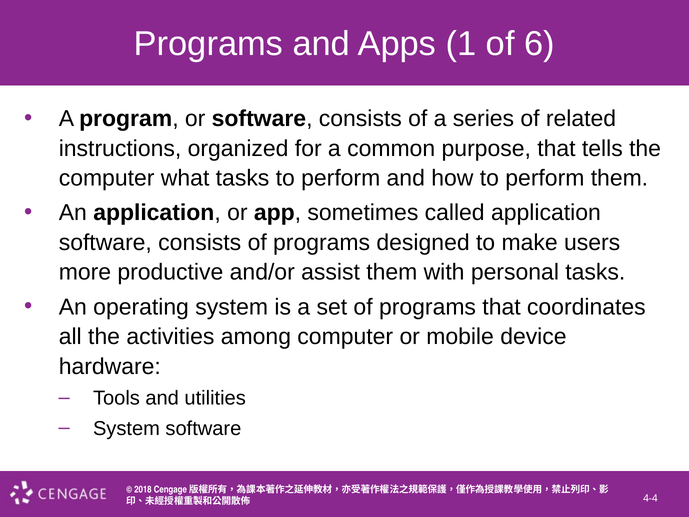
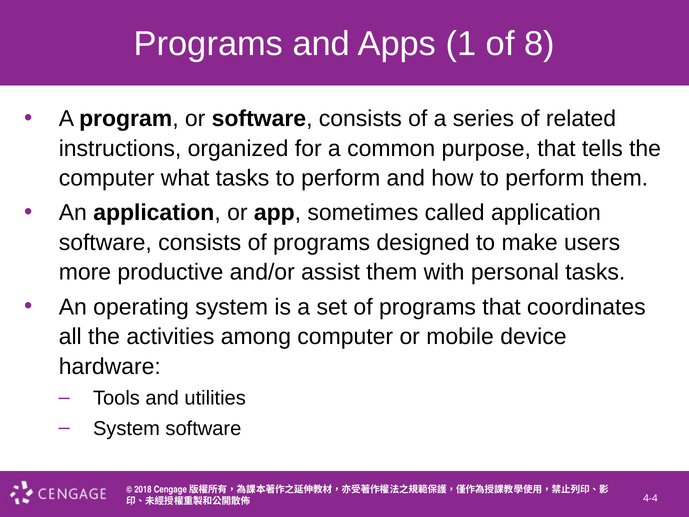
6: 6 -> 8 (539, 44)
